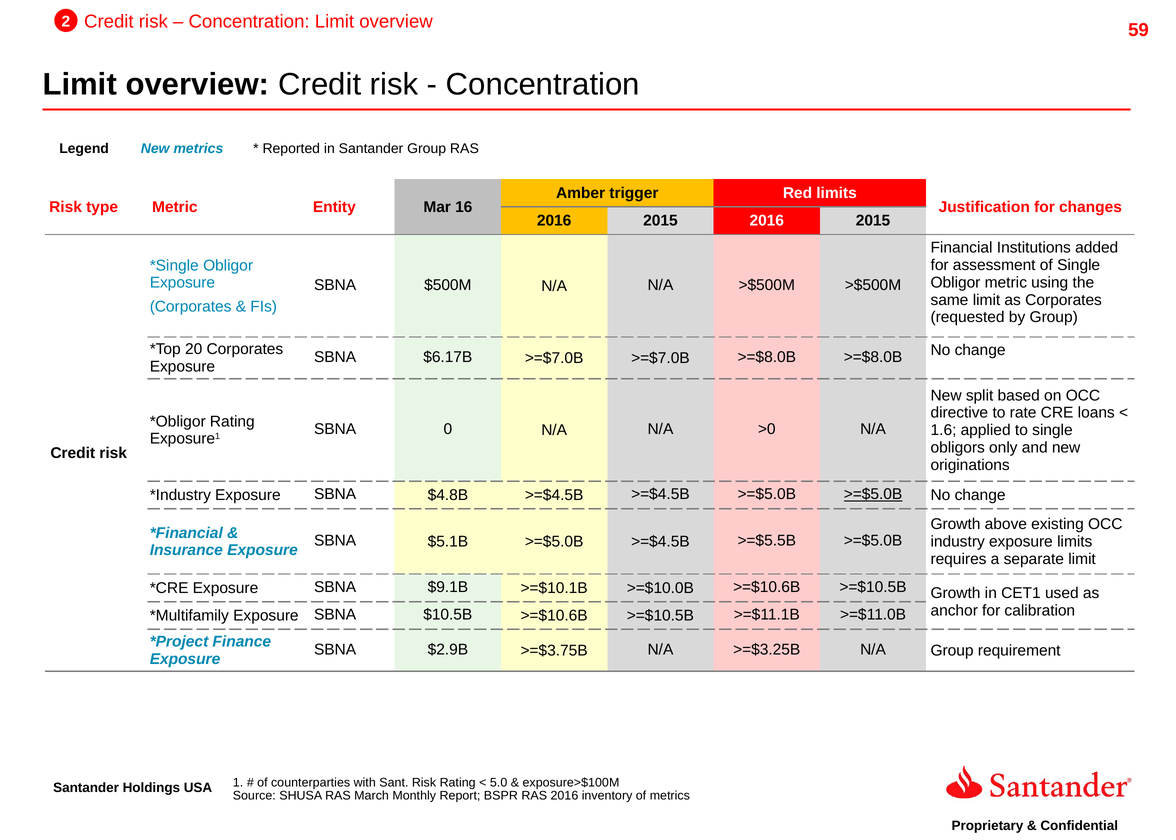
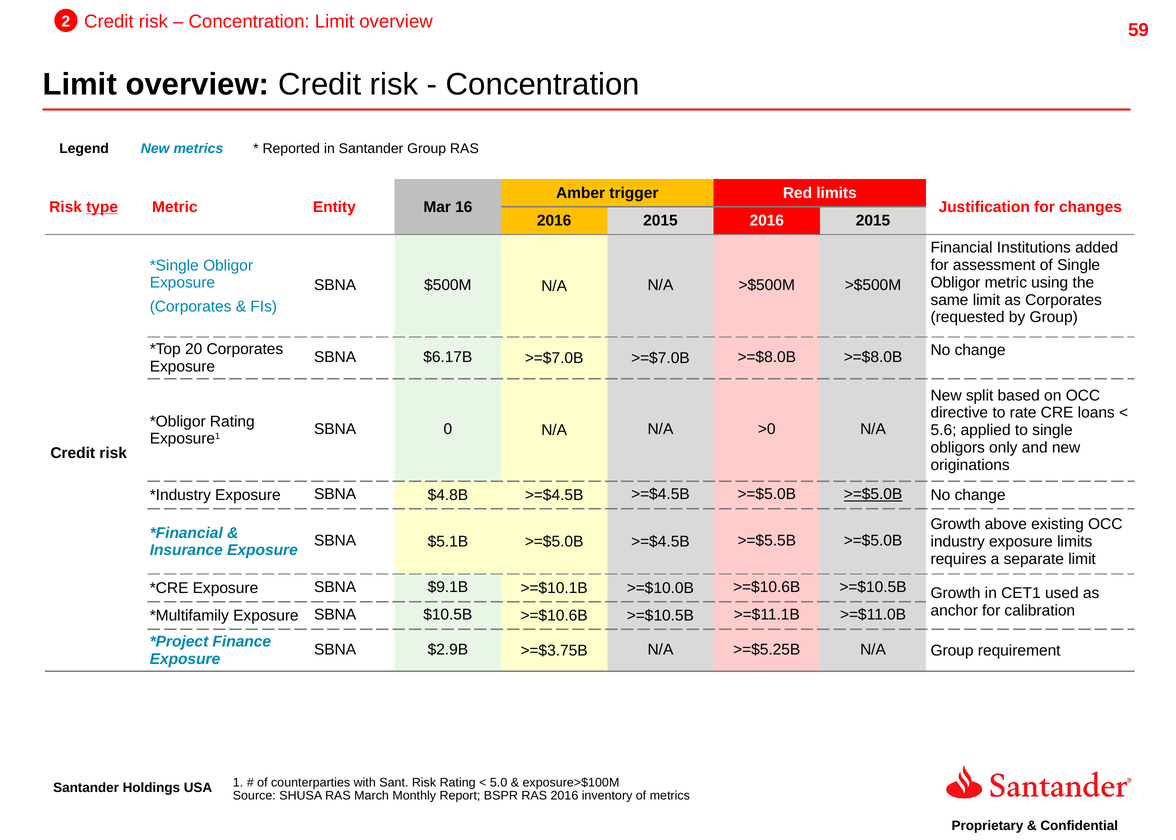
type underline: none -> present (102, 207)
1.6: 1.6 -> 5.6 (944, 430)
>=$3.25B: >=$3.25B -> >=$5.25B (767, 649)
